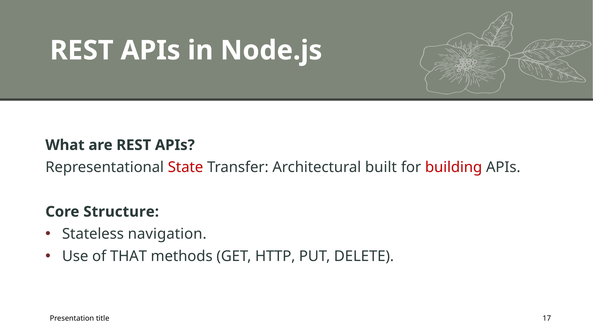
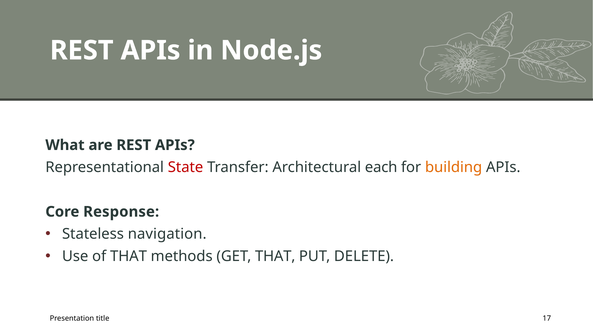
built: built -> each (381, 167)
building colour: red -> orange (454, 167)
Structure: Structure -> Response (121, 211)
GET HTTP: HTTP -> THAT (275, 256)
